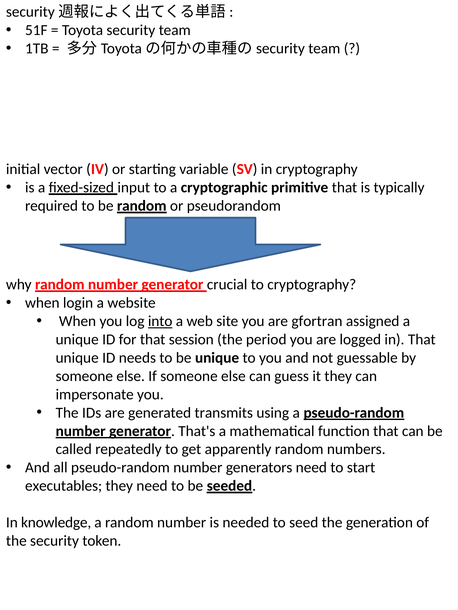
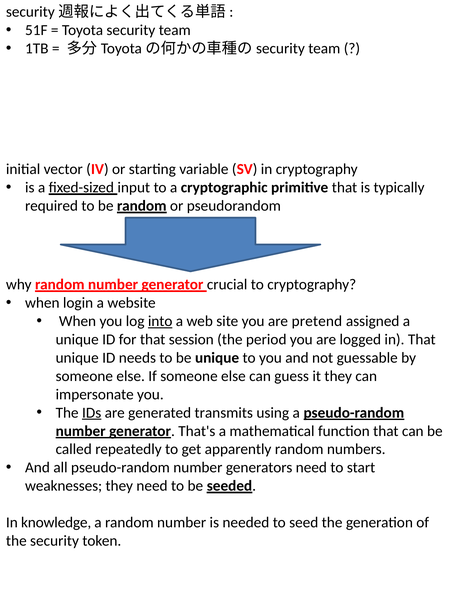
gfortran: gfortran -> pretend (317, 322)
IDs underline: none -> present (92, 413)
executables: executables -> weaknesses (64, 486)
